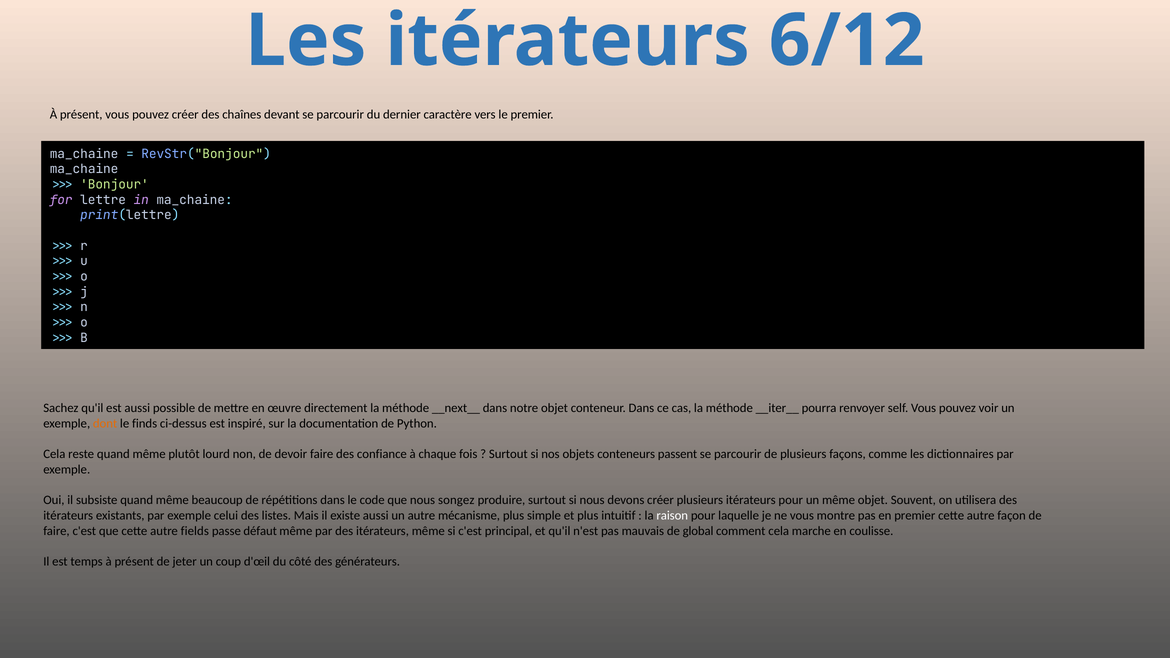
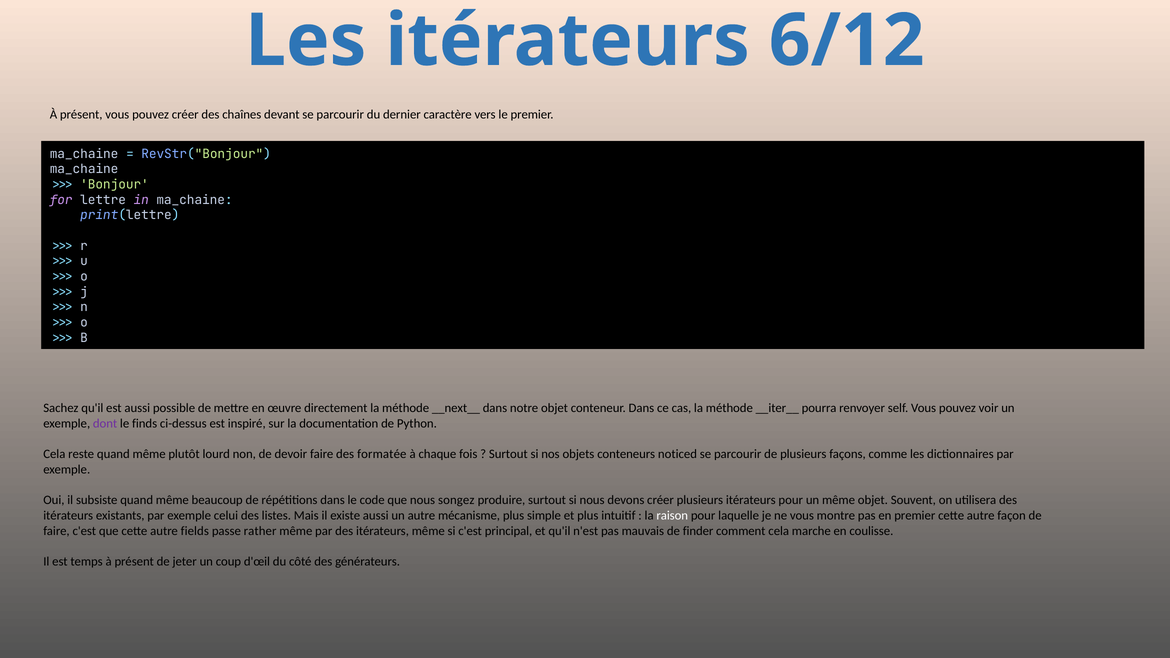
dont colour: orange -> purple (105, 424)
confiance: confiance -> formatée (382, 454)
passent: passent -> noticed (677, 454)
défaut: défaut -> rather (260, 531)
global: global -> finder (698, 531)
